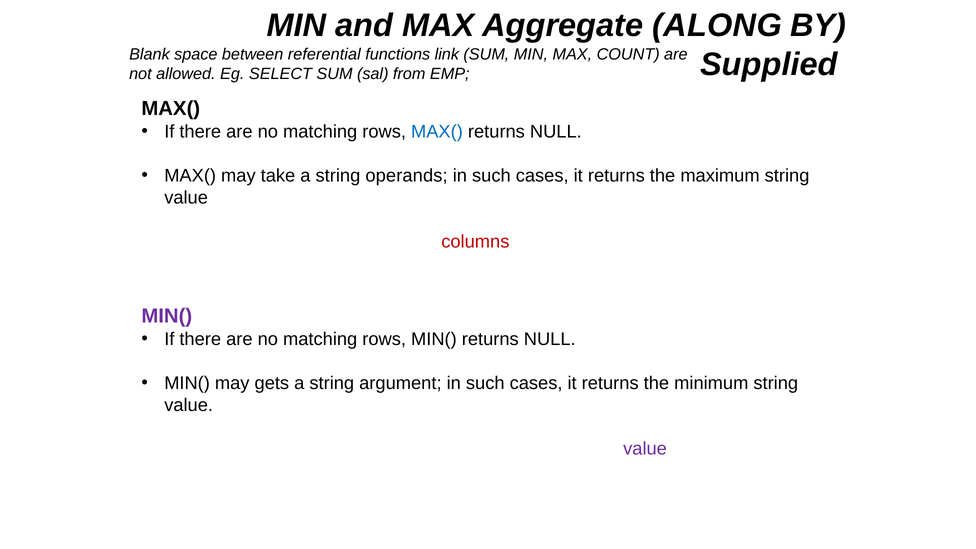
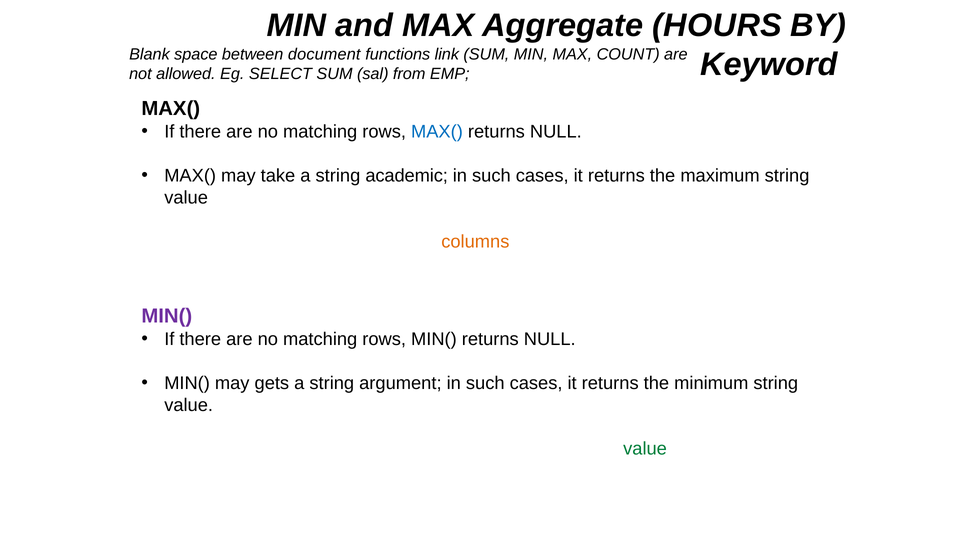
ALONG: ALONG -> HOURS (717, 25)
referential: referential -> document (324, 55)
Supplied: Supplied -> Keyword (769, 64)
operands: operands -> academic (407, 176)
columns colour: red -> orange (475, 242)
value colour: purple -> green (645, 449)
